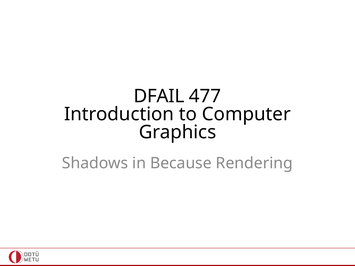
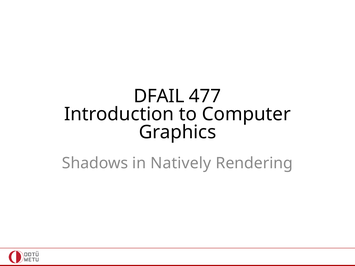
Because: Because -> Natively (181, 163)
